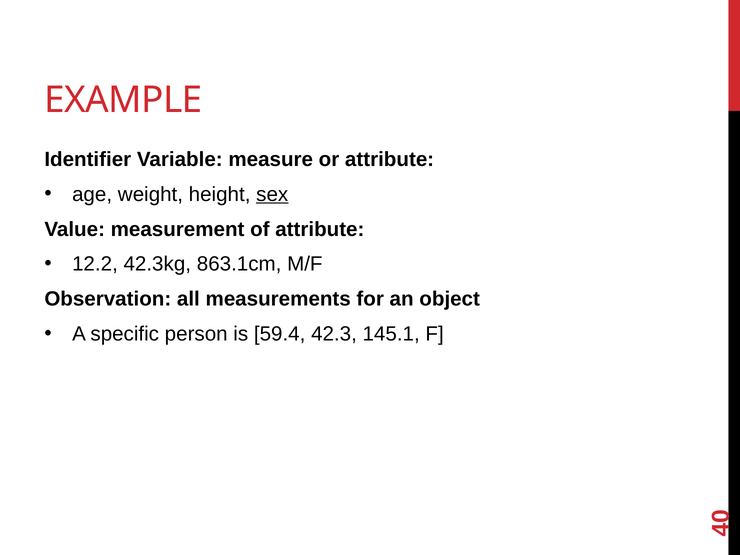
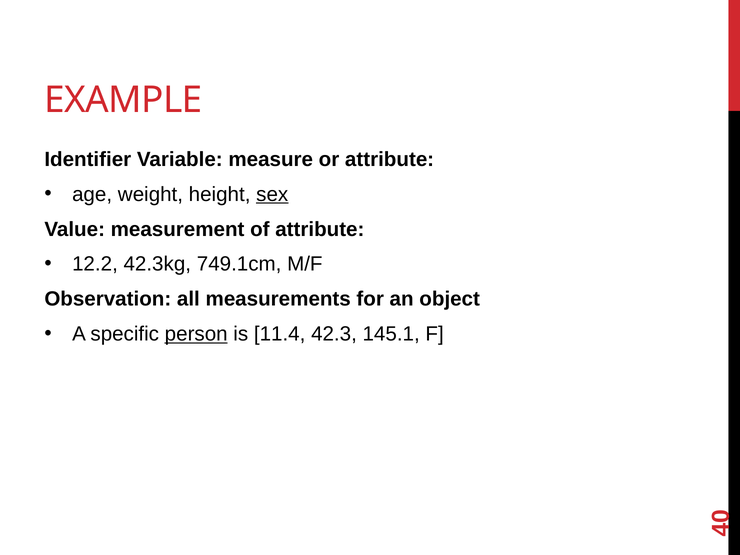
863.1cm: 863.1cm -> 749.1cm (239, 264)
person underline: none -> present (196, 334)
59.4: 59.4 -> 11.4 (280, 334)
